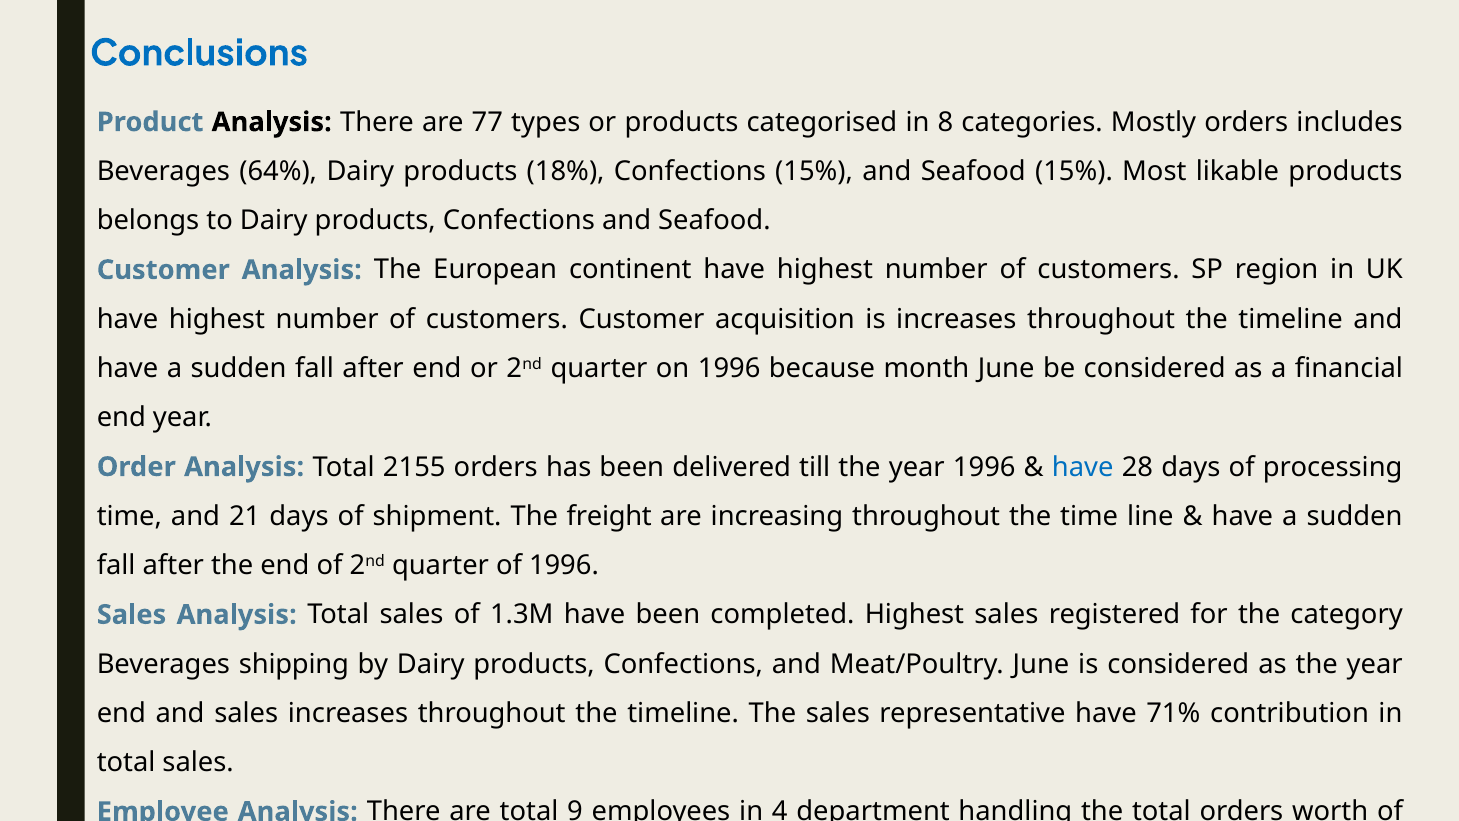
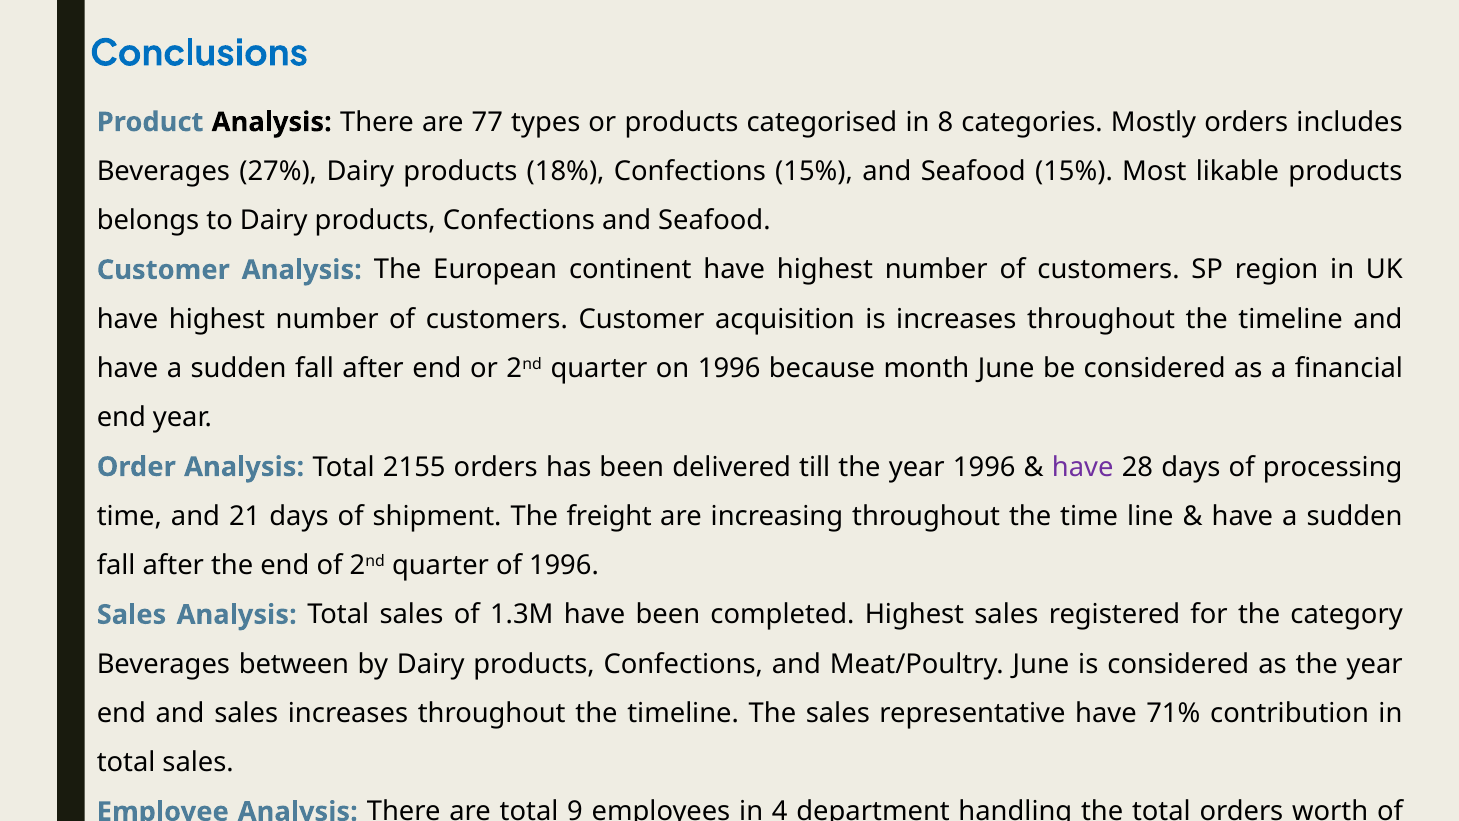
64%: 64% -> 27% (278, 171)
have colour: blue -> purple (1083, 467)
shipping: shipping -> between (294, 664)
